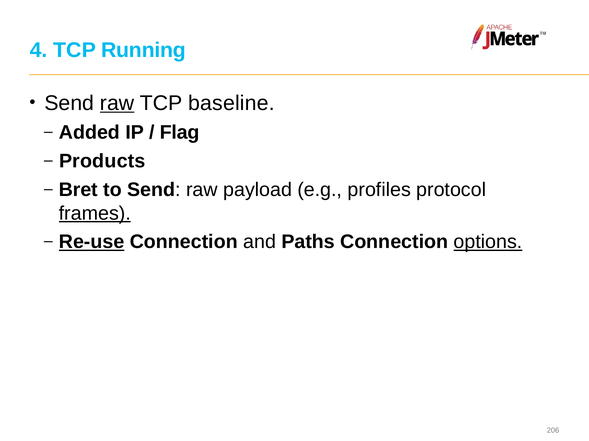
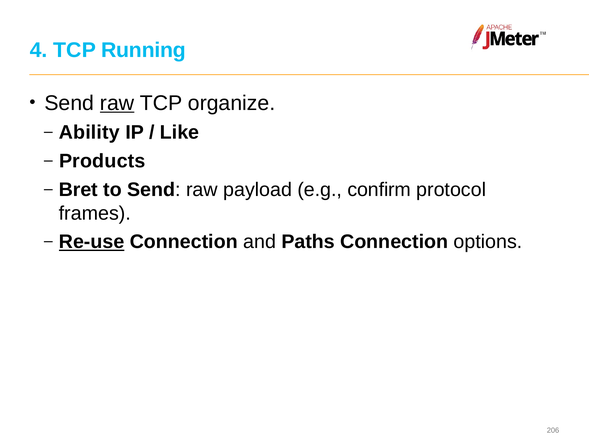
baseline: baseline -> organize (232, 103)
Added: Added -> Ability (89, 133)
Flag: Flag -> Like (180, 133)
profiles: profiles -> confirm (379, 190)
frames underline: present -> none (95, 214)
options underline: present -> none (488, 242)
